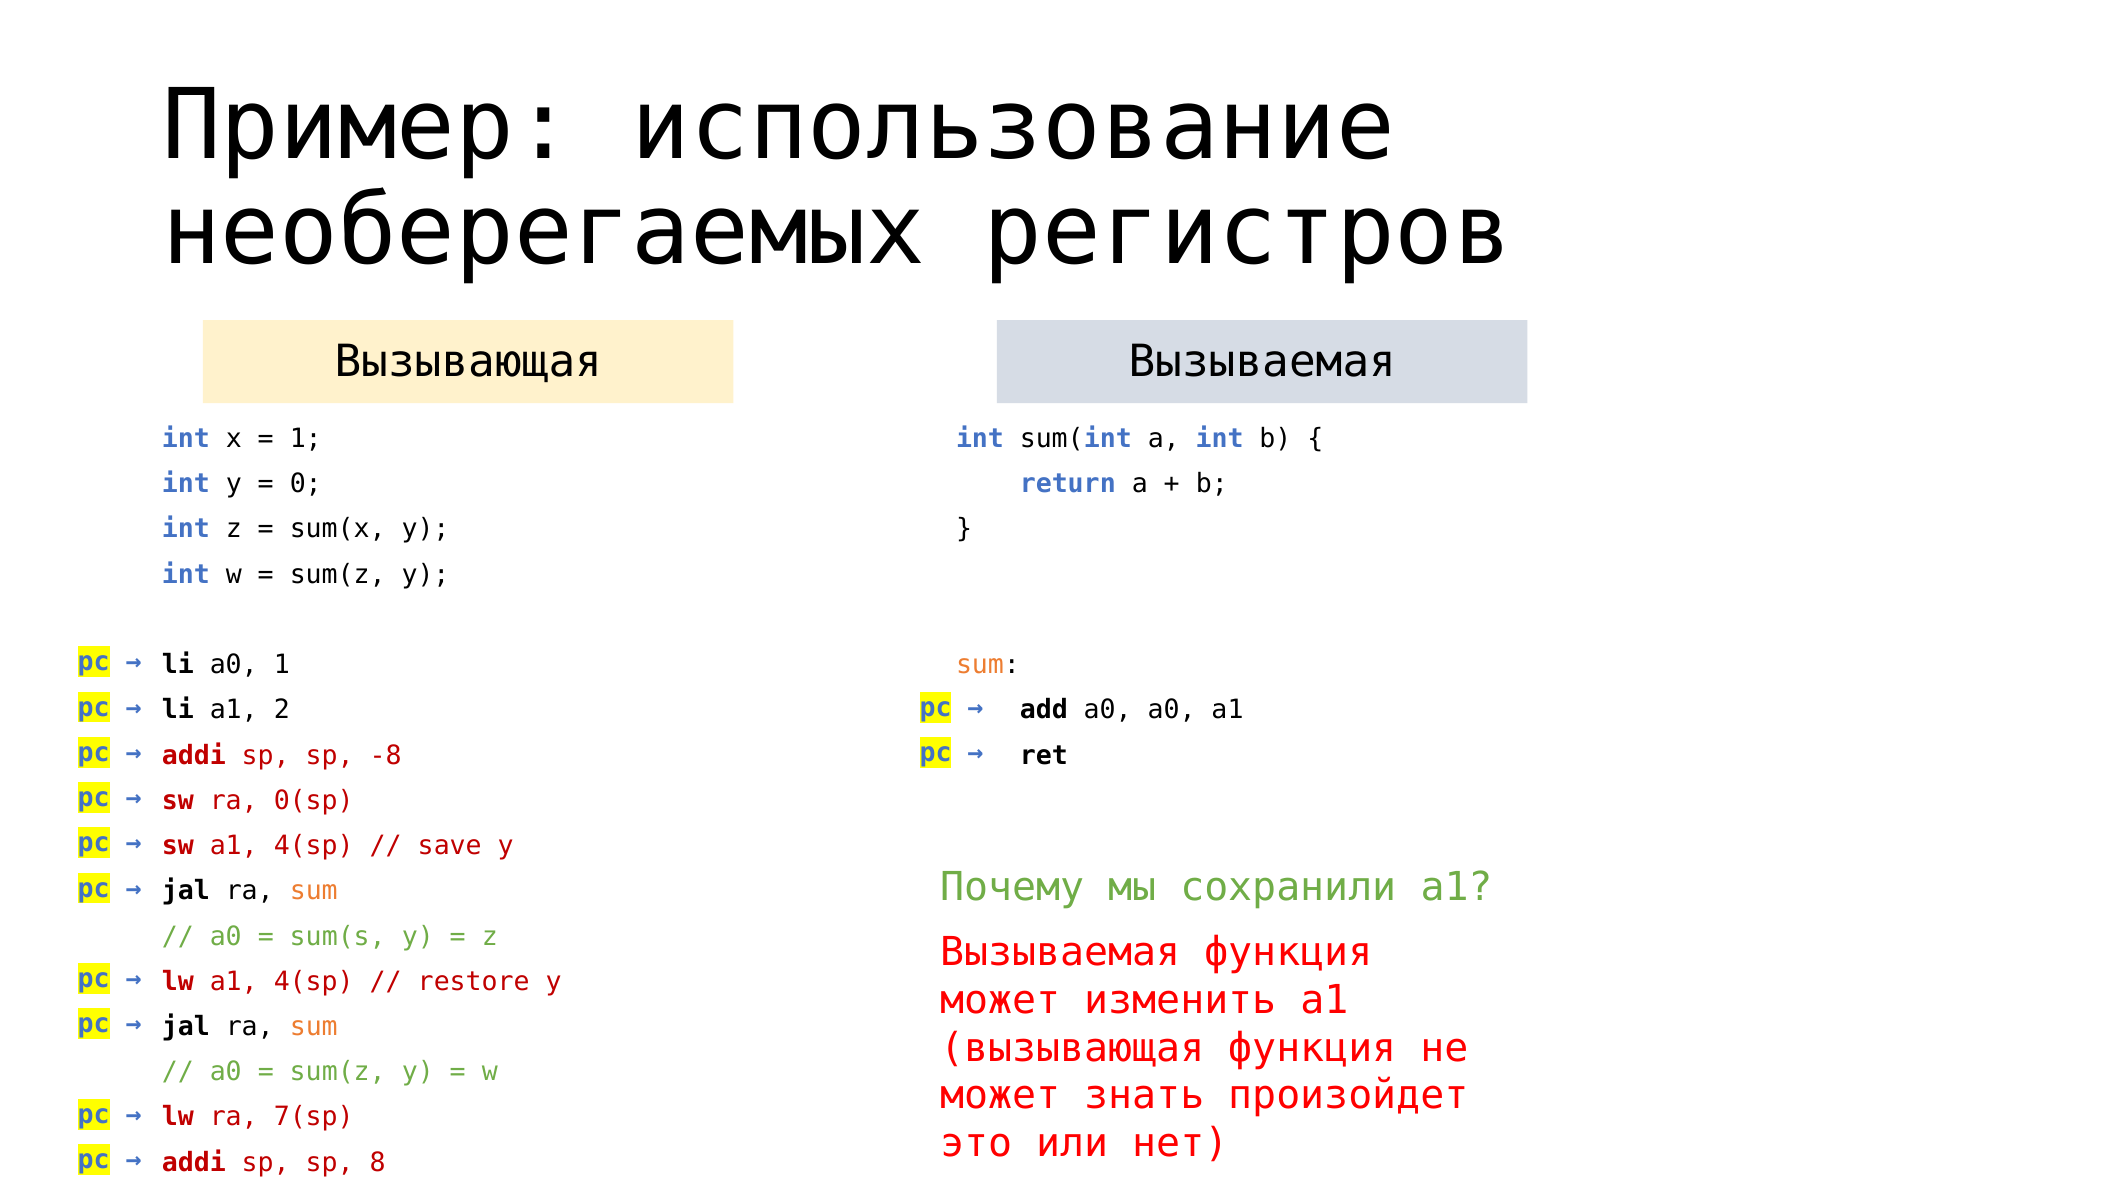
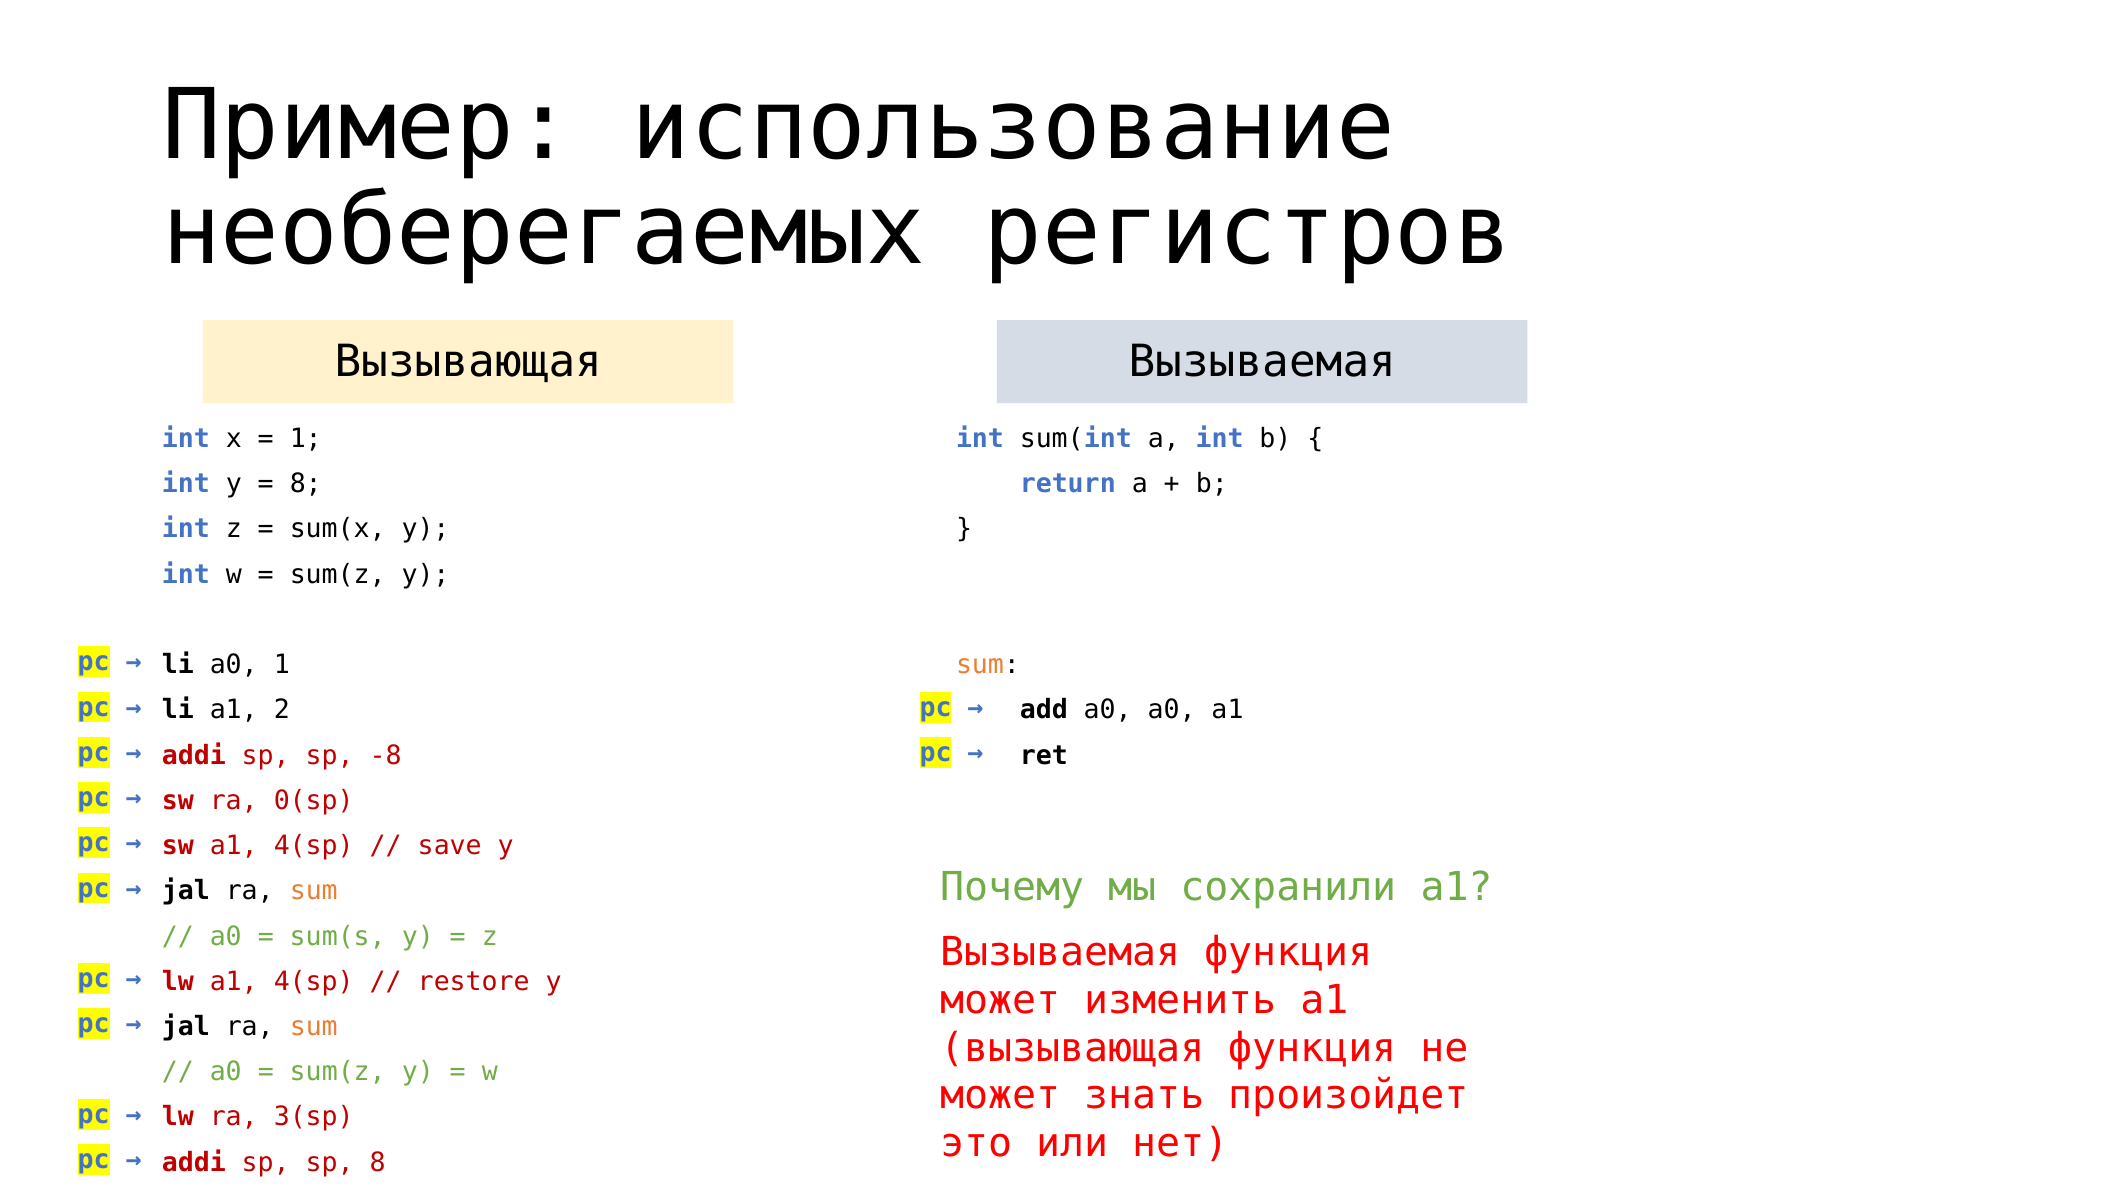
0: 0 -> 8 (306, 484)
7(sp: 7(sp -> 3(sp (314, 1117)
